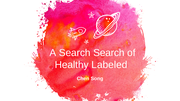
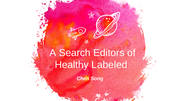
Search Search: Search -> Editors (109, 53)
